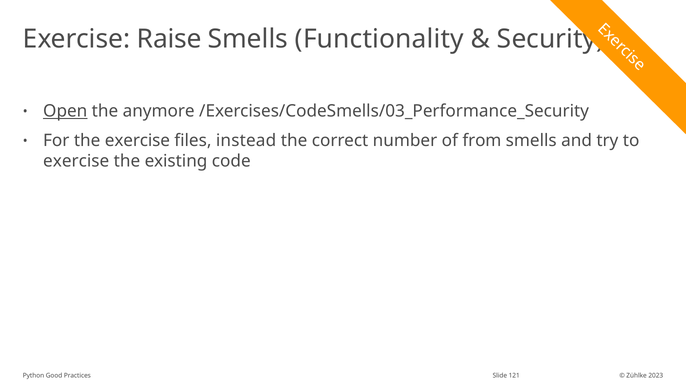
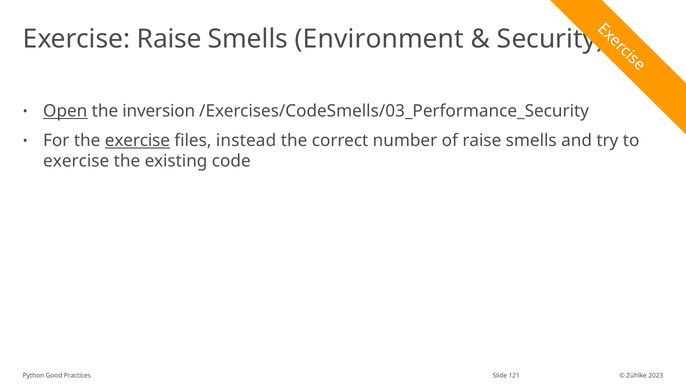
Functionality: Functionality -> Environment (379, 39)
anymore: anymore -> inversion (159, 111)
exercise underline: none -> present (137, 141)
of from: from -> raise (482, 141)
